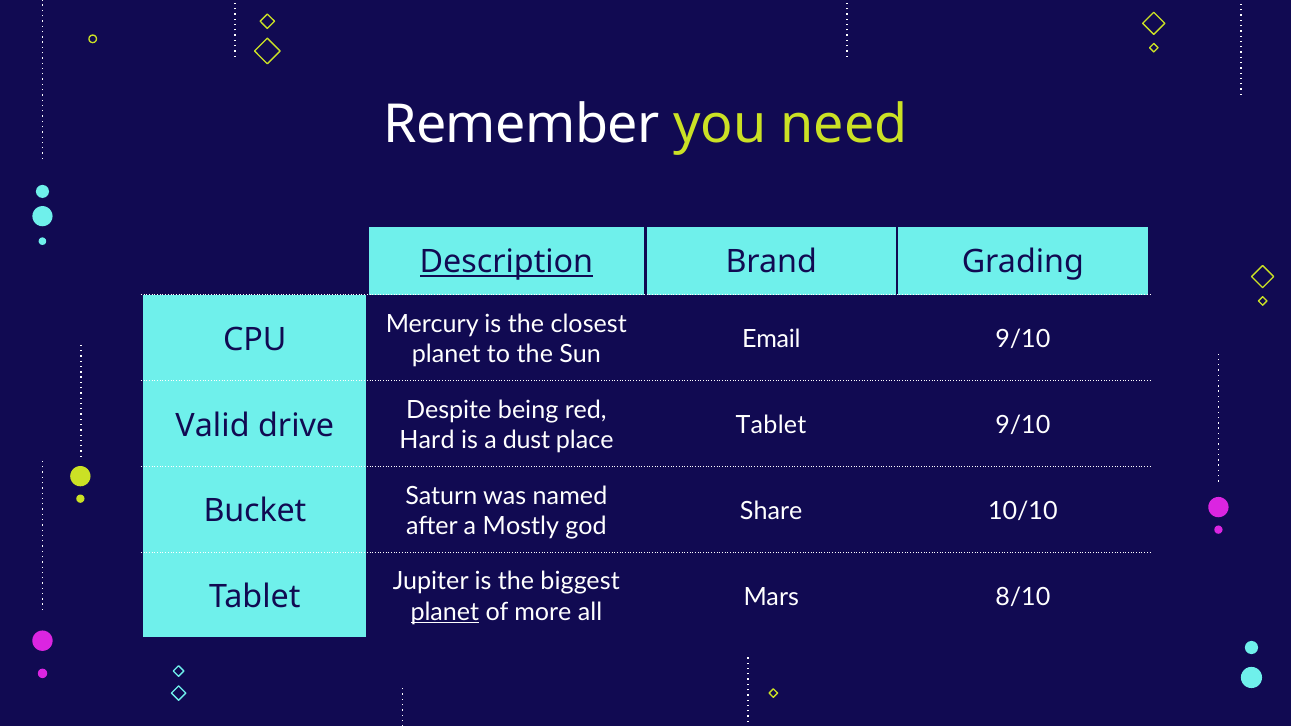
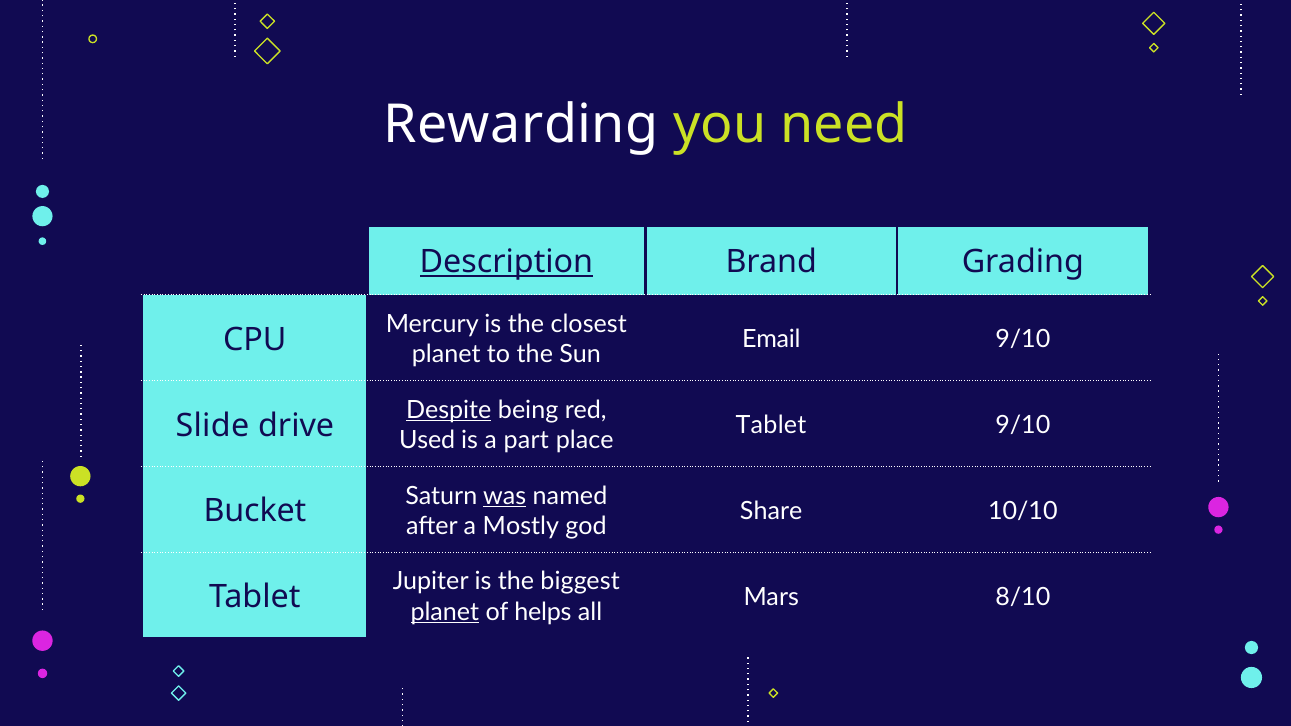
Remember: Remember -> Rewarding (521, 125)
Despite underline: none -> present (449, 410)
Valid: Valid -> Slide (212, 426)
Hard: Hard -> Used (427, 440)
dust: dust -> part (526, 440)
was underline: none -> present (505, 496)
more: more -> helps (543, 612)
